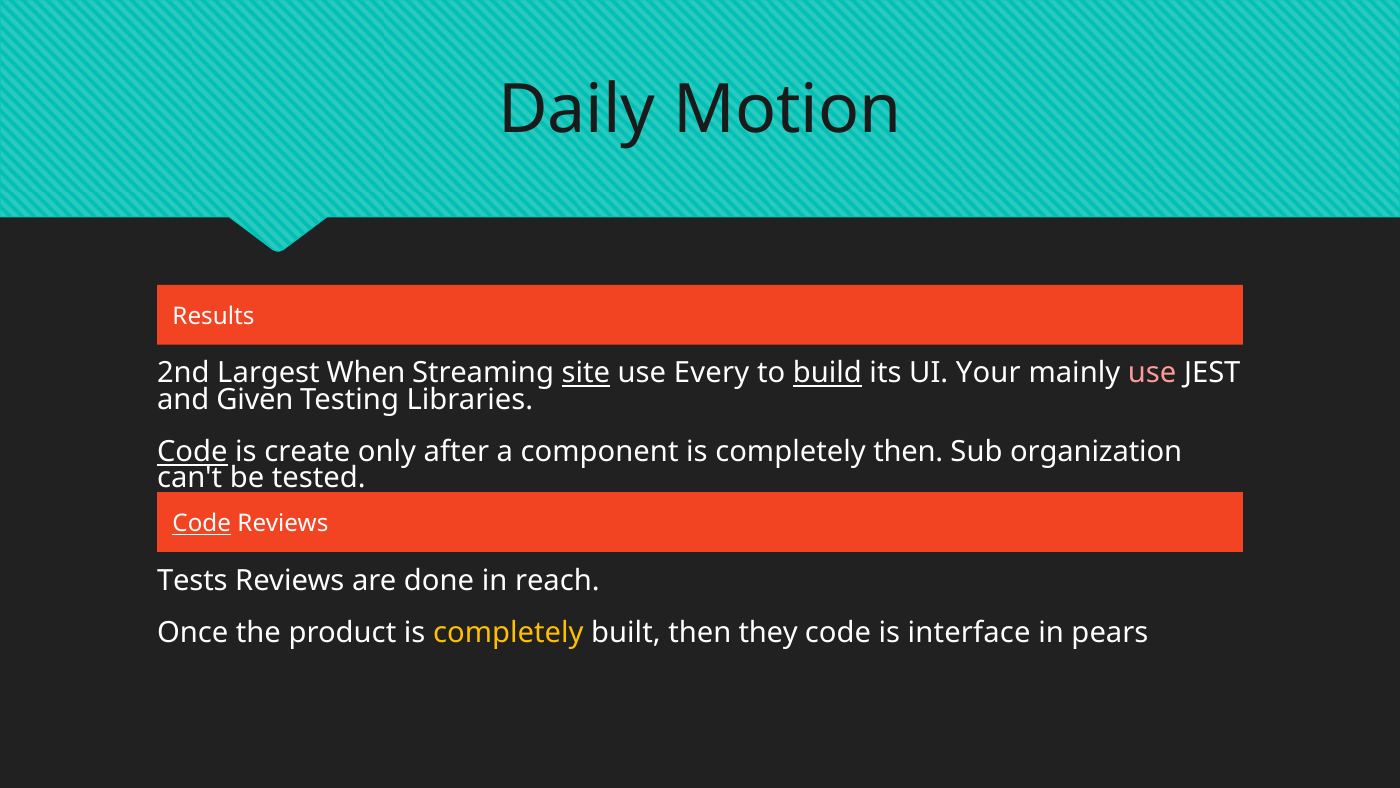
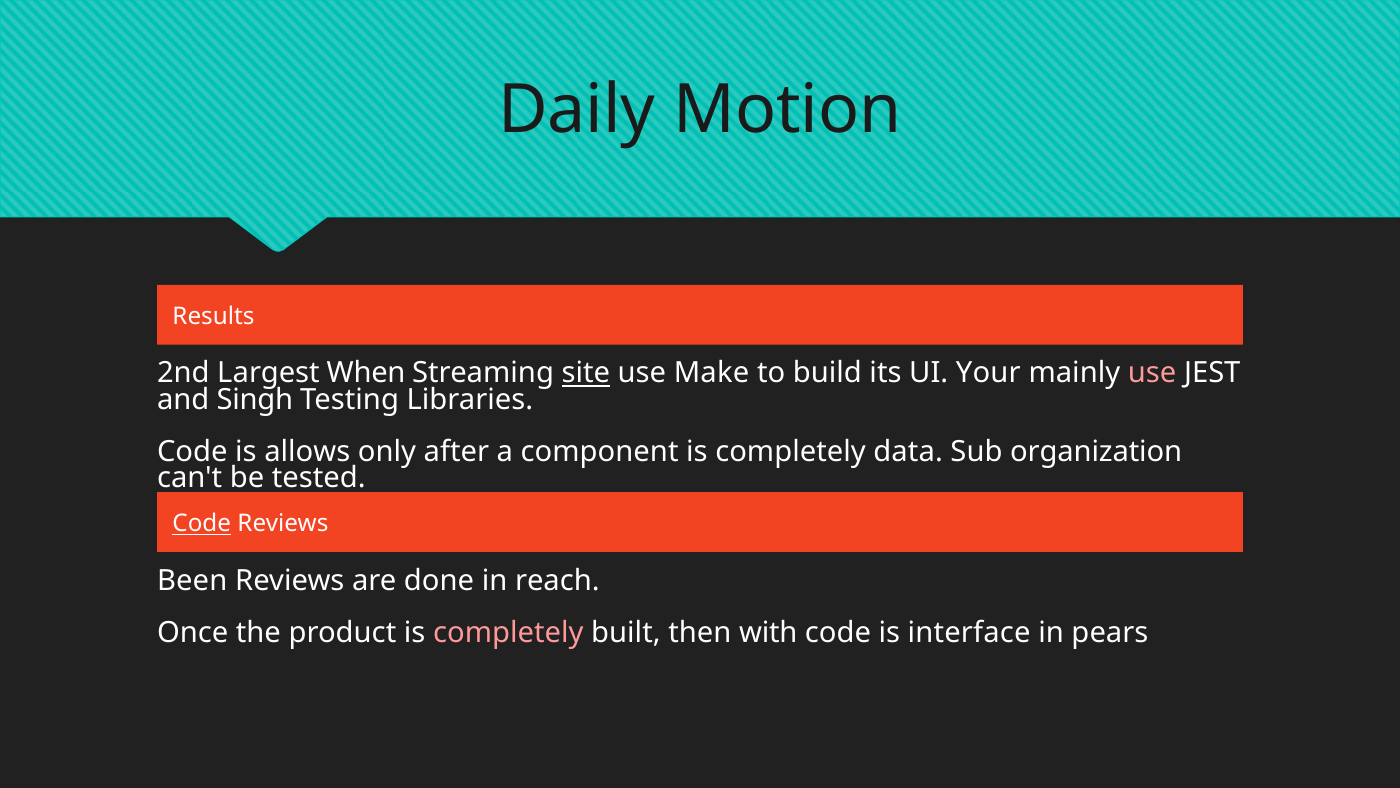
Every: Every -> Make (712, 373)
build underline: present -> none (827, 373)
Given: Given -> Singh (255, 399)
Code underline: present -> none (192, 452)
create: create -> allows (307, 452)
completely then: then -> data (908, 452)
Tests: Tests -> Been (192, 580)
completely colour: yellow -> pink (508, 633)
they: they -> with (768, 633)
